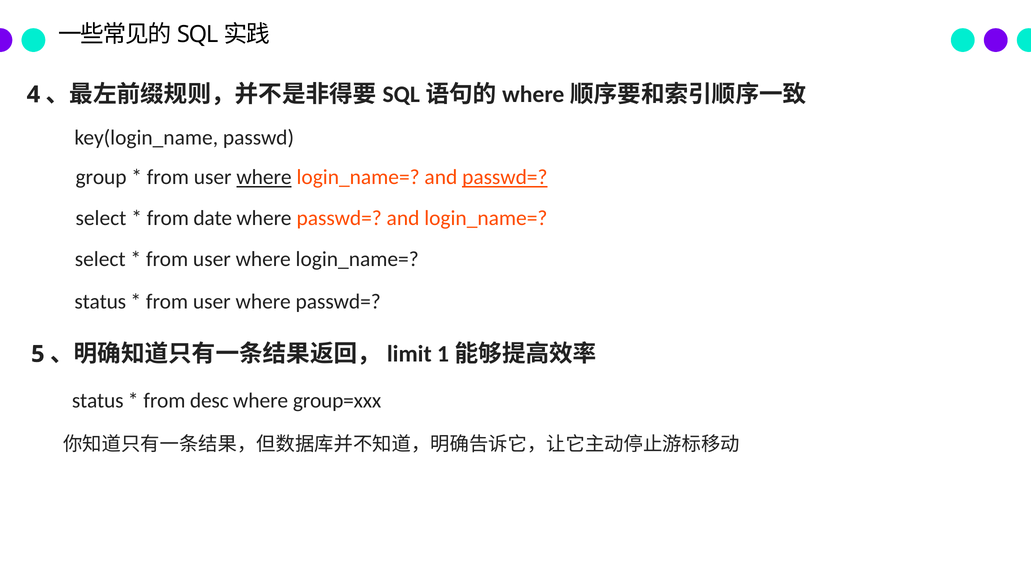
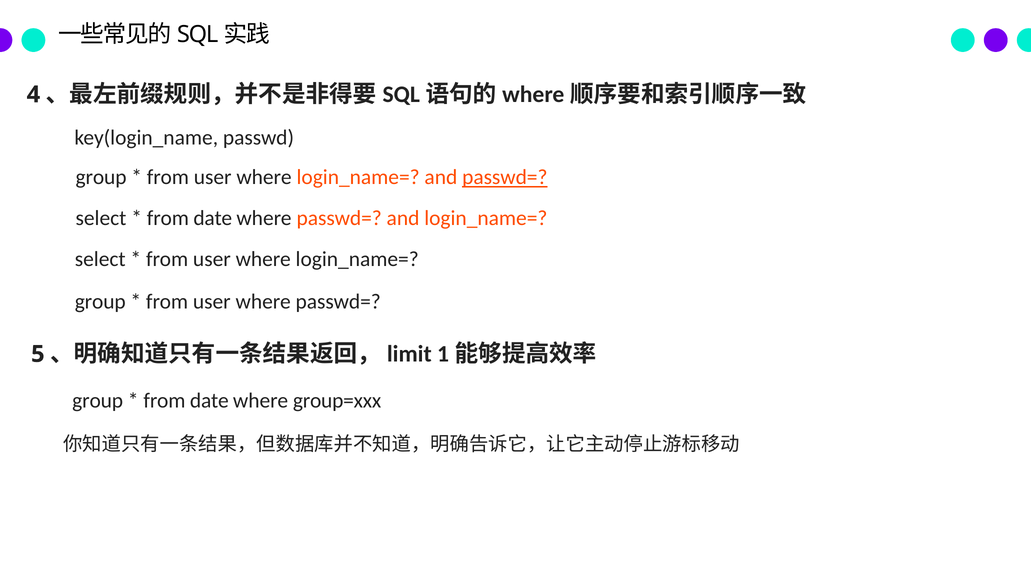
where underline: present -> none (264, 177)
status: status -> group (100, 302)
status: status -> group (98, 400)
desc: desc -> date (209, 400)
